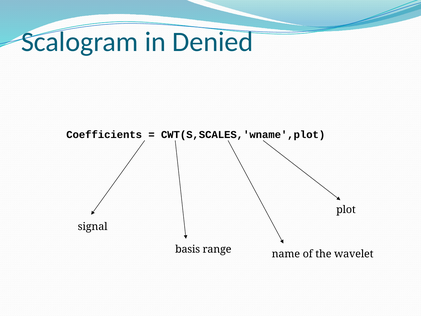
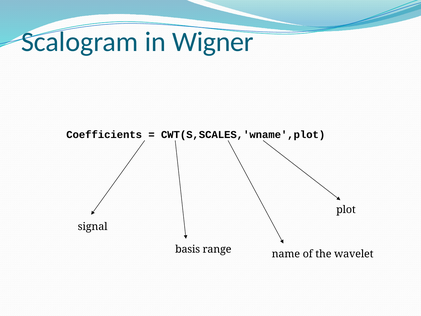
Denied: Denied -> Wigner (213, 42)
